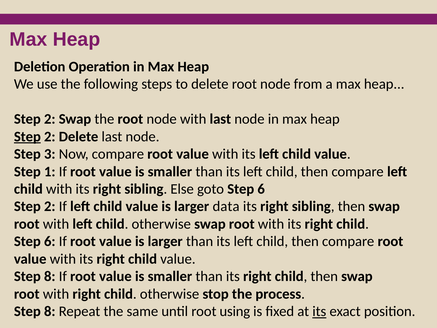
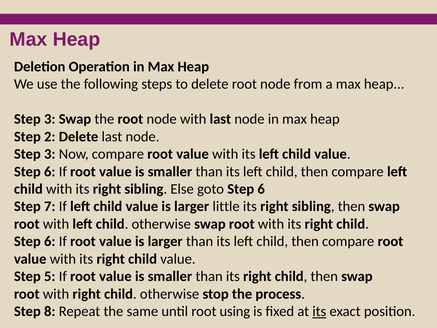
2: 2 -> 3 (50, 119)
Step underline: present -> none (27, 136)
1: 1 -> 6 (50, 171)
2: 2 -> 7 (50, 206)
data: data -> little (226, 206)
8: 8 -> 5 (50, 276)
